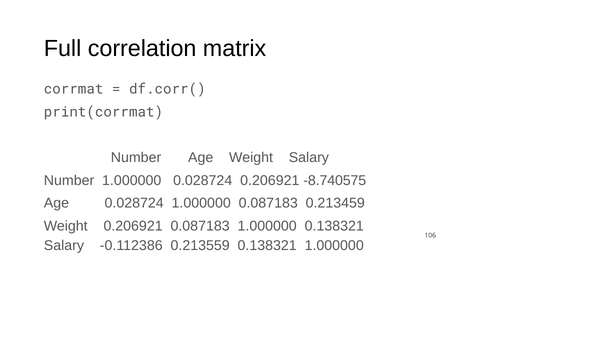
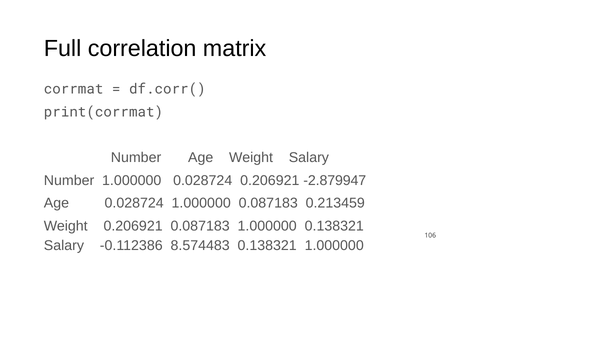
-8.740575: -8.740575 -> -2.879947 (335, 181)
0.213559: 0.213559 -> 8.574483 (200, 246)
